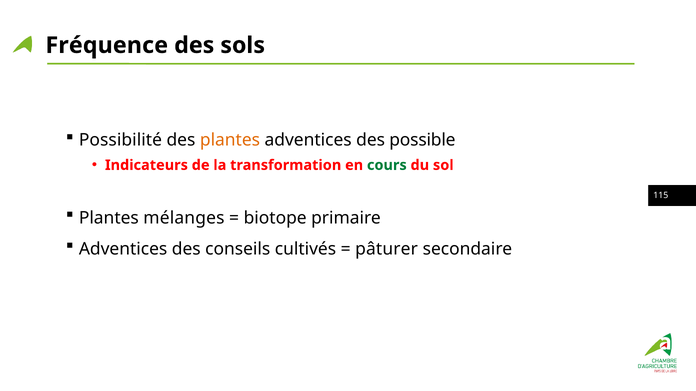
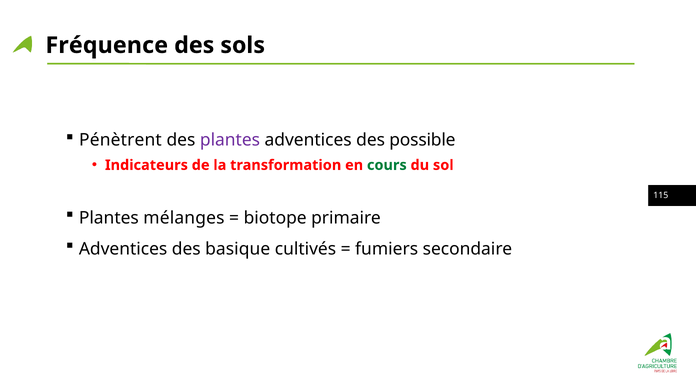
Possibilité: Possibilité -> Pénètrent (120, 140)
plantes colour: orange -> purple (230, 140)
conseils: conseils -> basique (238, 249)
pâturer: pâturer -> fumiers (387, 249)
